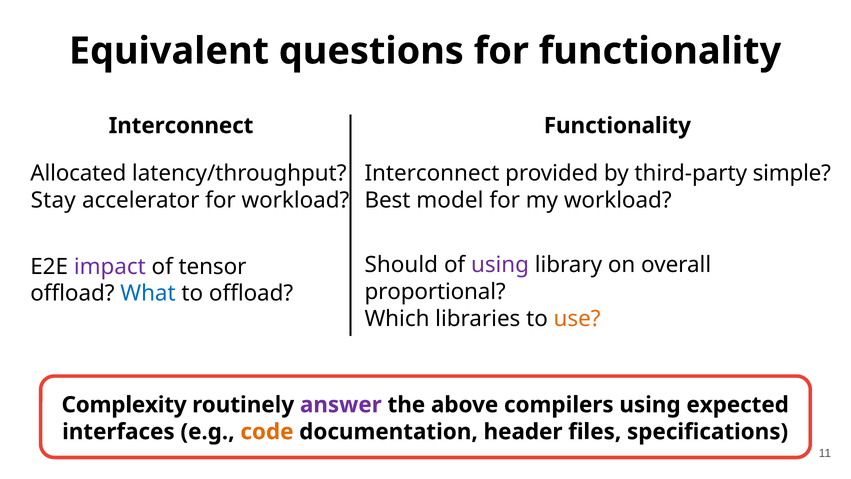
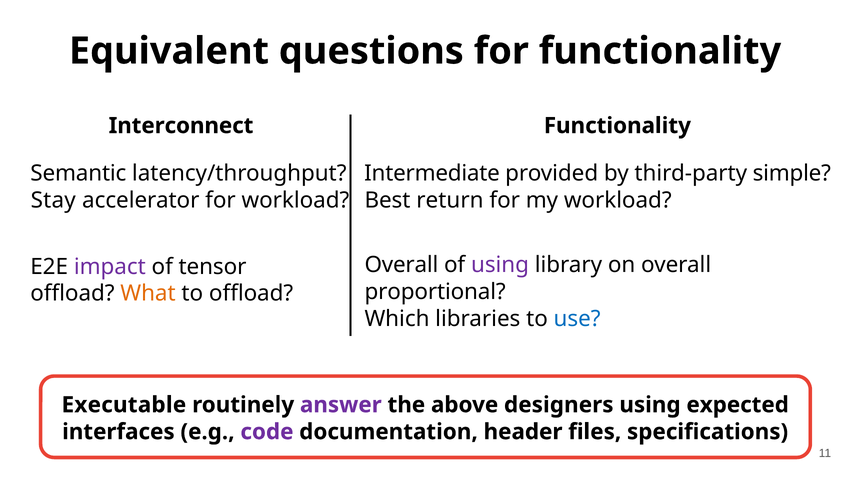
Allocated: Allocated -> Semantic (78, 173)
Interconnect: Interconnect -> Intermediate (432, 173)
model: model -> return (450, 200)
Should: Should -> Overall (401, 265)
What colour: blue -> orange (148, 293)
use colour: orange -> blue (577, 319)
Complexity: Complexity -> Executable (124, 405)
compilers: compilers -> designers (559, 405)
code colour: orange -> purple (267, 432)
